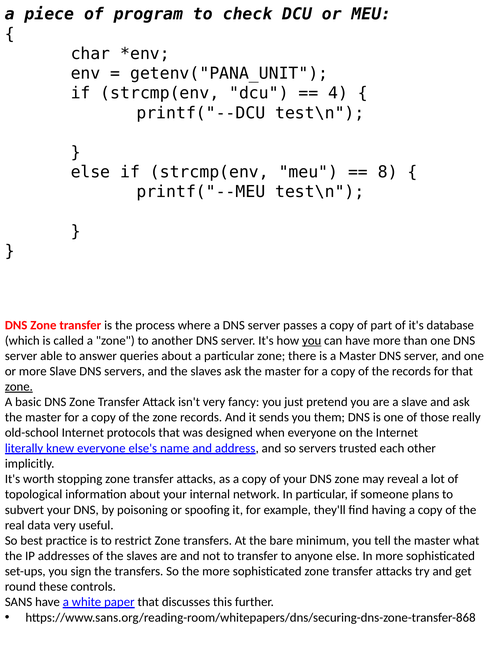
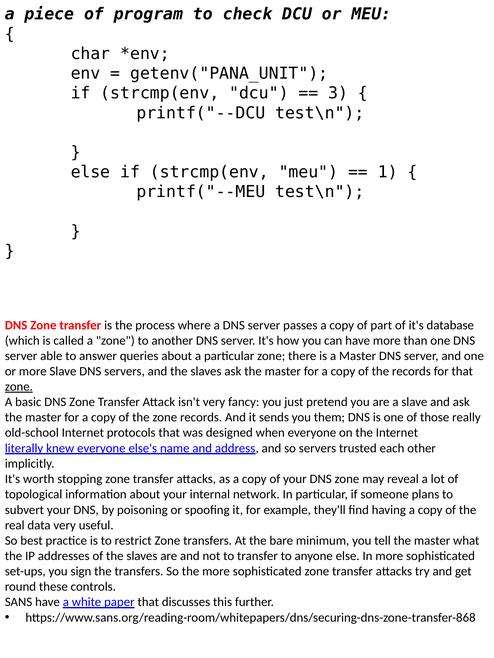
4: 4 -> 3 (338, 93)
8: 8 -> 1 (388, 172)
you underline: present -> none (312, 341)
